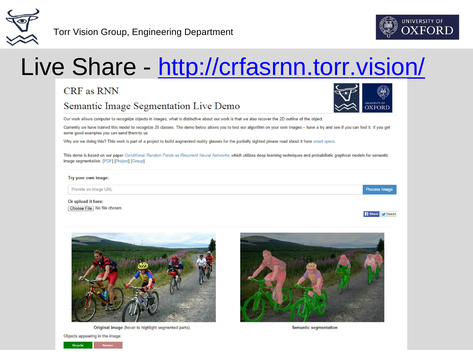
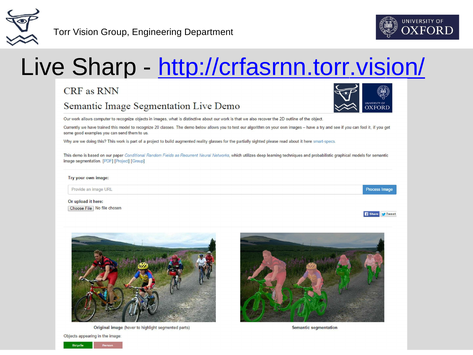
Share: Share -> Sharp (104, 67)
